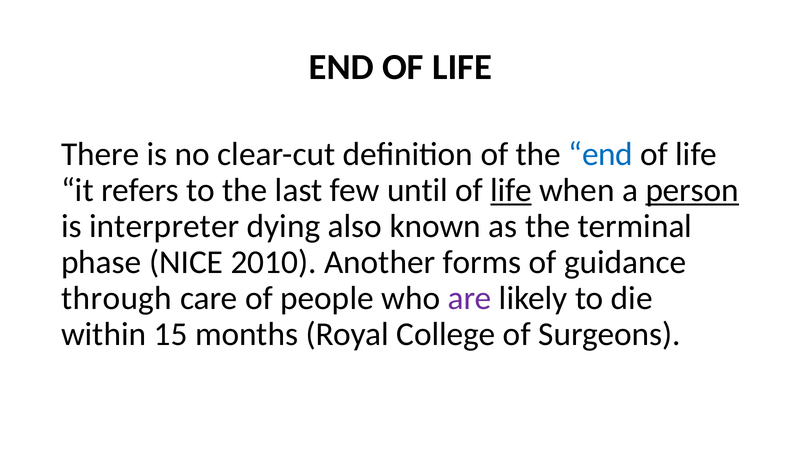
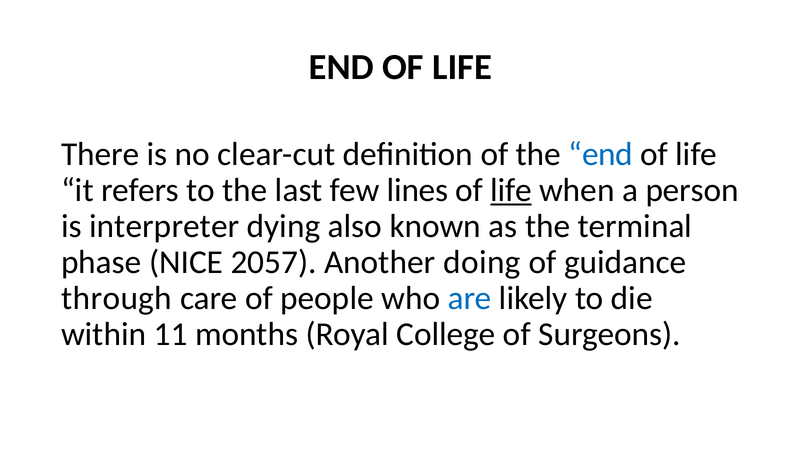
until: until -> lines (418, 191)
person underline: present -> none (692, 191)
2010: 2010 -> 2057 (274, 263)
forms: forms -> doing (482, 263)
are colour: purple -> blue (470, 299)
15: 15 -> 11 (171, 335)
